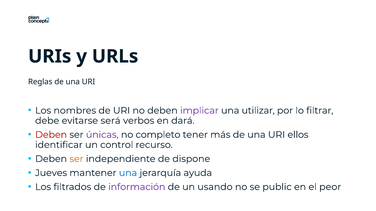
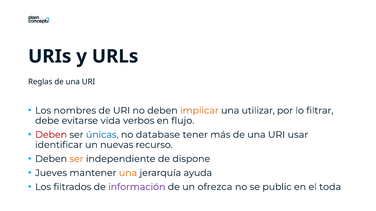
implicar colour: purple -> orange (199, 111)
será: será -> vida (111, 121)
dará: dará -> flujo (183, 121)
únicas colour: purple -> blue (102, 135)
completo: completo -> database (158, 135)
ellos: ellos -> usar (298, 135)
control: control -> nuevas (117, 145)
una colour: blue -> orange (128, 173)
usando: usando -> ofrezca (215, 187)
peor: peor -> toda (330, 187)
